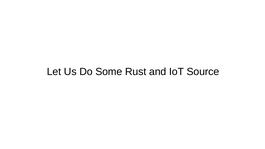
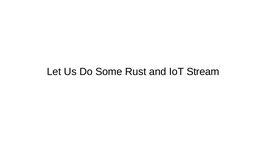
Source: Source -> Stream (203, 72)
